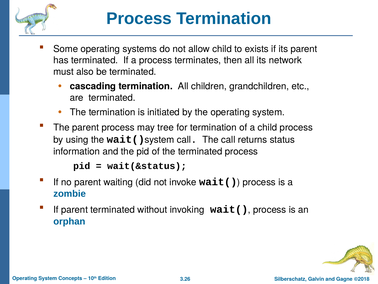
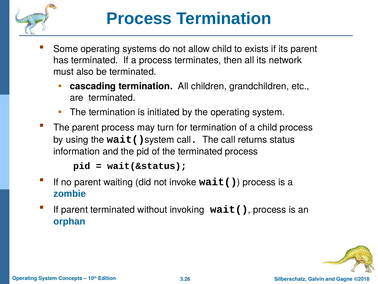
tree: tree -> turn (166, 127)
